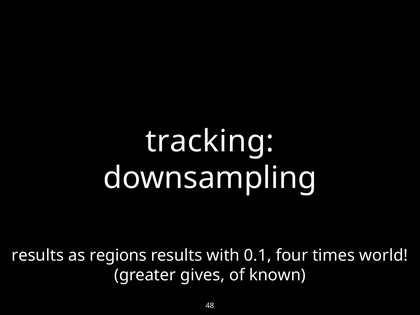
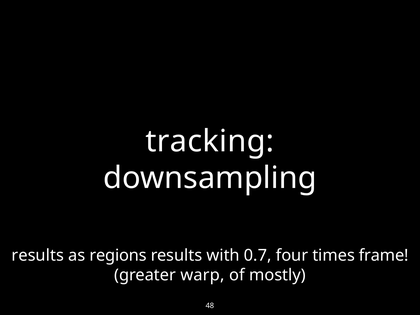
0.1: 0.1 -> 0.7 (258, 255)
world: world -> frame (384, 255)
gives: gives -> warp (203, 275)
known: known -> mostly (277, 275)
